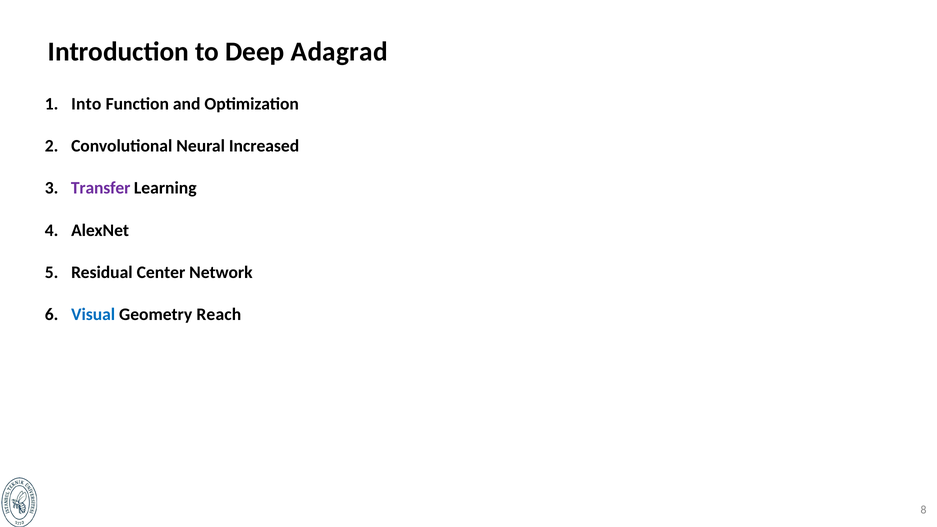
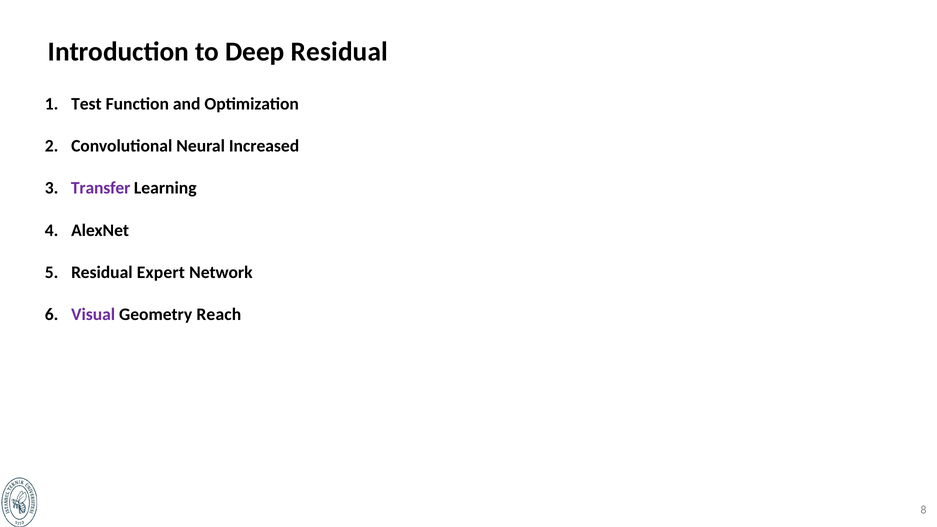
Deep Adagrad: Adagrad -> Residual (339, 52)
Into: Into -> Test (86, 104)
Center: Center -> Expert (161, 272)
Visual colour: blue -> purple (93, 315)
